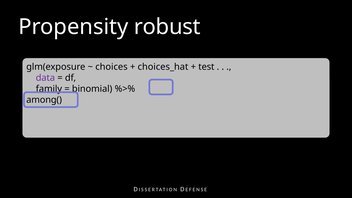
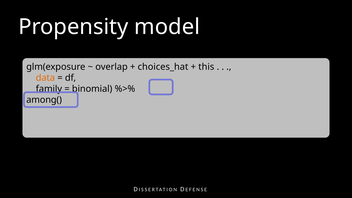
robust: robust -> model (167, 27)
choices: choices -> overlap (111, 67)
test: test -> this (206, 67)
data colour: purple -> orange (45, 78)
